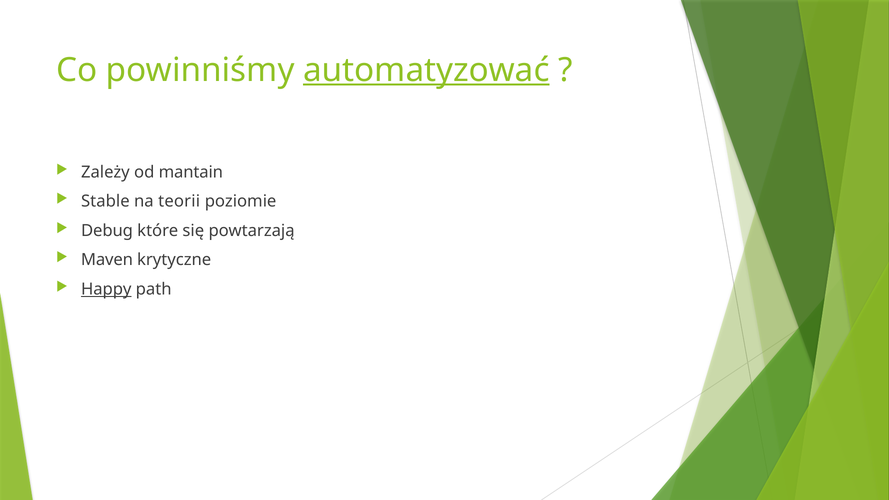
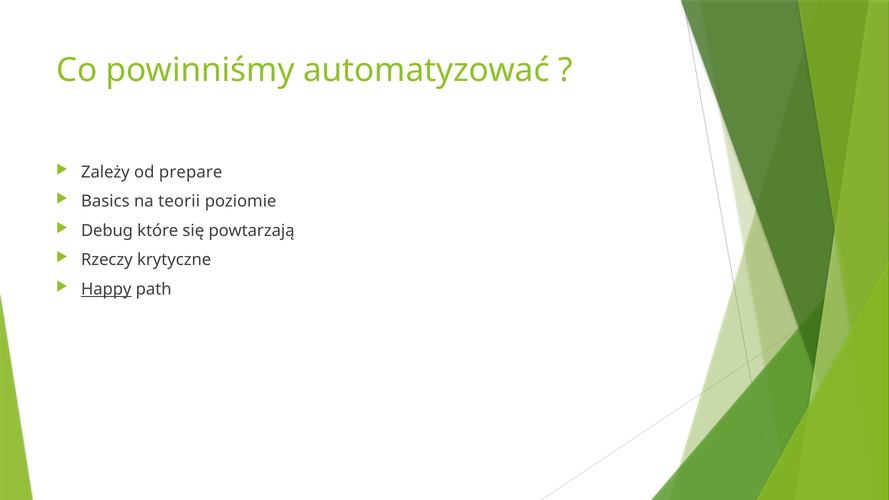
automatyzować underline: present -> none (426, 70)
mantain: mantain -> prepare (191, 172)
Stable: Stable -> Basics (105, 201)
Maven: Maven -> Rzeczy (107, 260)
